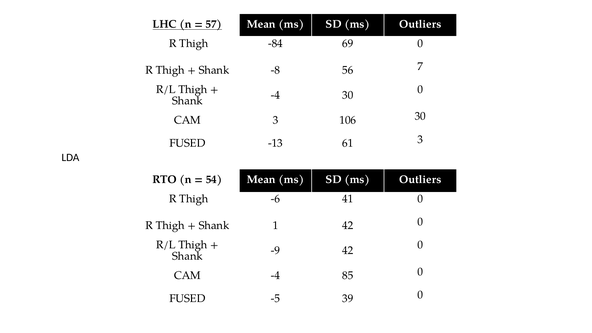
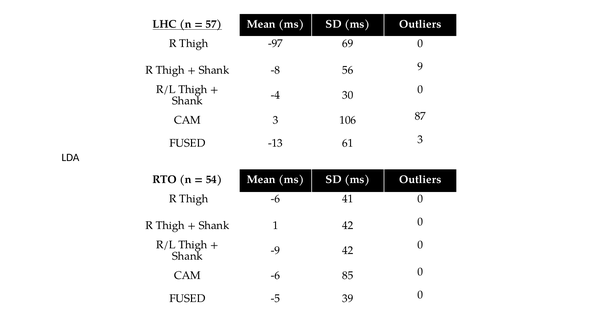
-84: -84 -> -97 (275, 43)
7: 7 -> 9 (420, 66)
106 30: 30 -> 87 (420, 116)
CAM -4: -4 -> -6 (275, 275)
